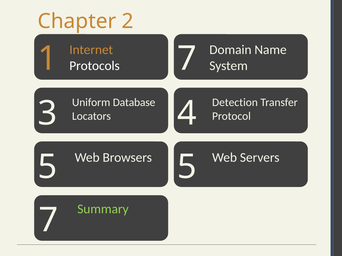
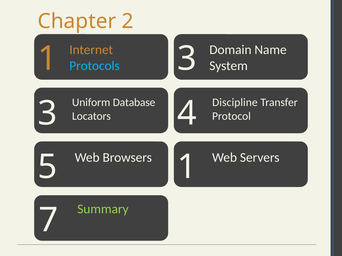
1 7: 7 -> 3 (187, 59)
Protocols colour: white -> light blue (95, 66)
Detection: Detection -> Discipline (235, 103)
5 5: 5 -> 1 (187, 167)
